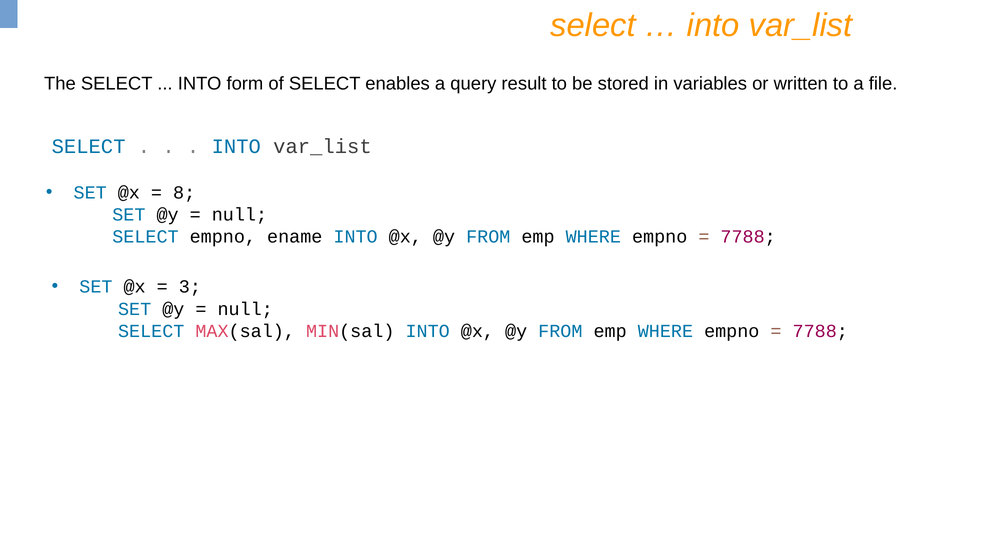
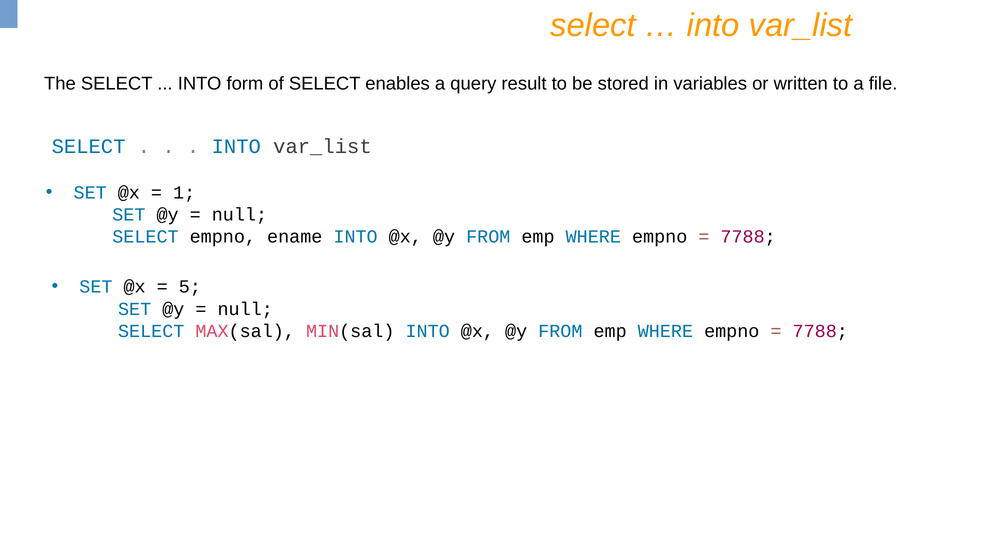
8: 8 -> 1 (184, 192)
3: 3 -> 5 (190, 287)
